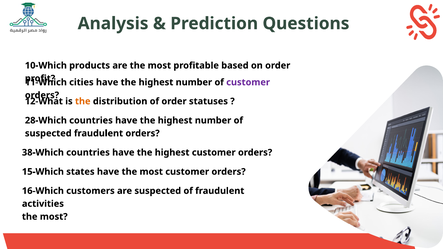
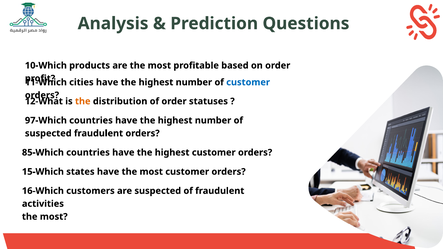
customer colour: purple -> blue (248, 82)
28-Which: 28-Which -> 97-Which (46, 121)
38-Which: 38-Which -> 85-Which (43, 153)
